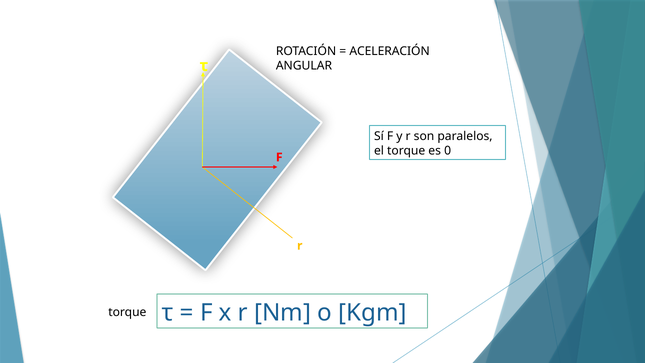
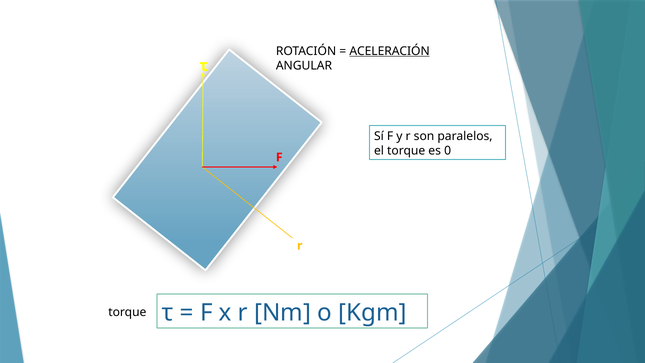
ACELERACIÓN underline: none -> present (390, 51)
